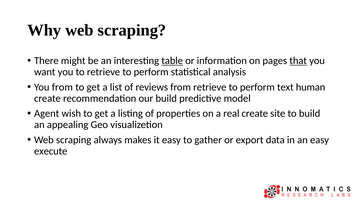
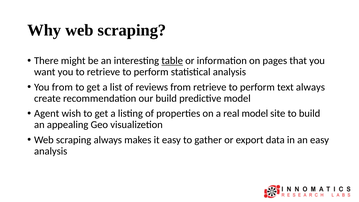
that underline: present -> none (298, 61)
text human: human -> always (310, 87)
real create: create -> model (255, 113)
execute: execute -> analysis (51, 151)
